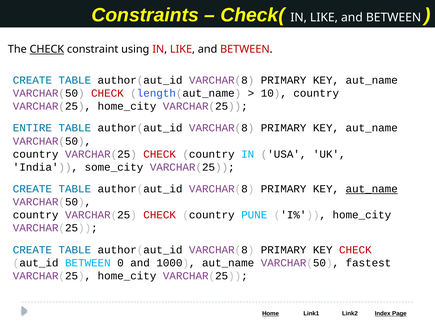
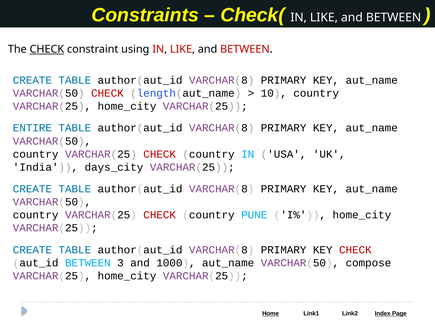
some_city: some_city -> days_city (114, 167)
aut_name underline: present -> none (372, 189)
0: 0 -> 3 (120, 263)
fastest: fastest -> compose (368, 263)
